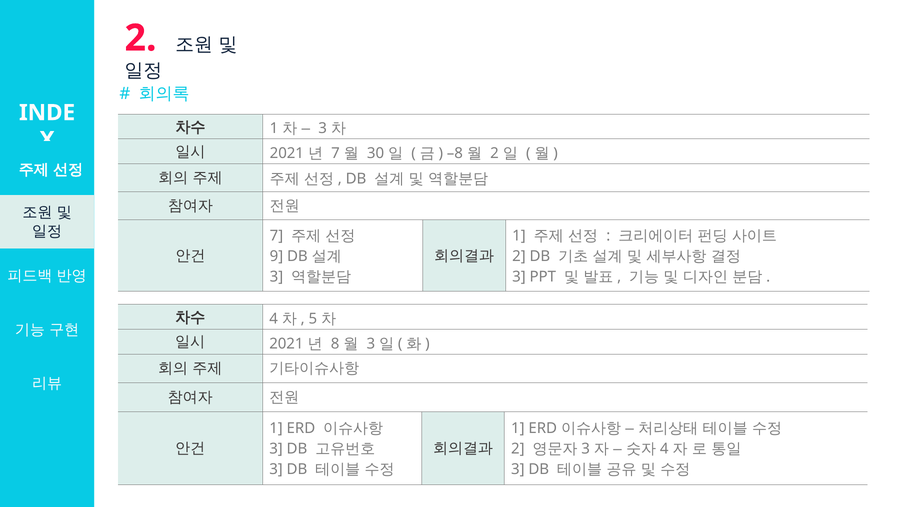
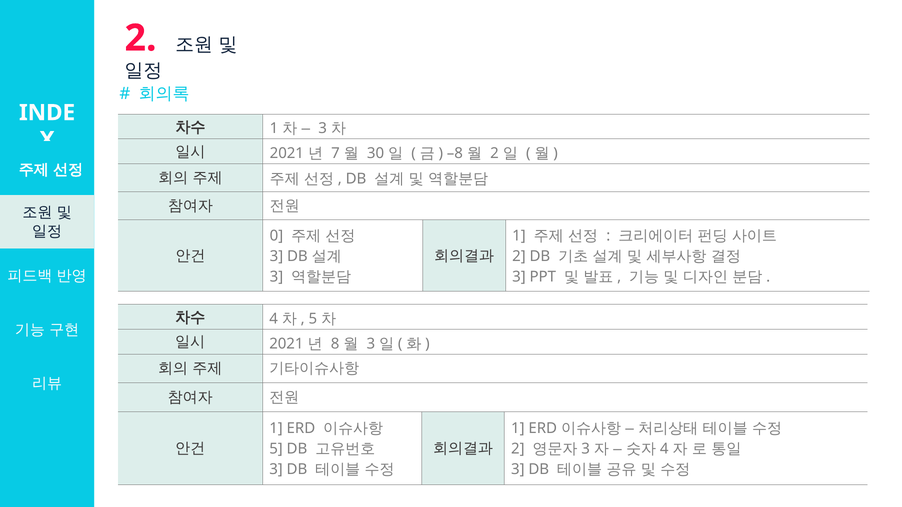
7: 7 -> 0 (276, 236)
9: 9 -> 3 (276, 257)
3: 3 -> 5 (276, 449)
